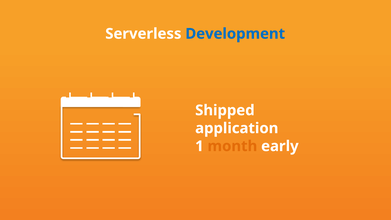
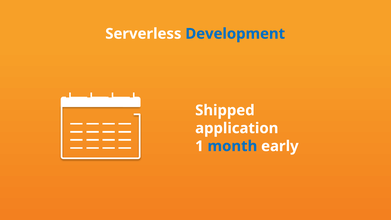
month colour: orange -> blue (232, 146)
